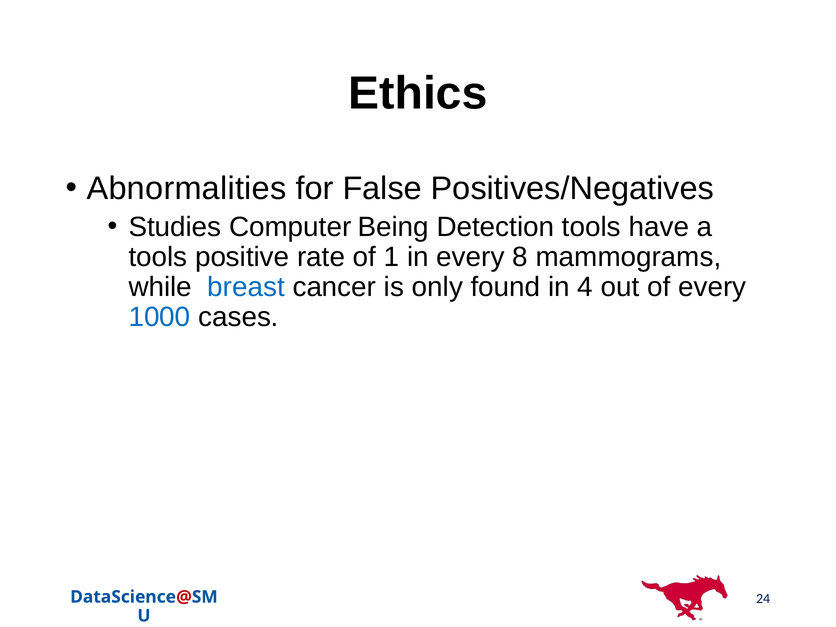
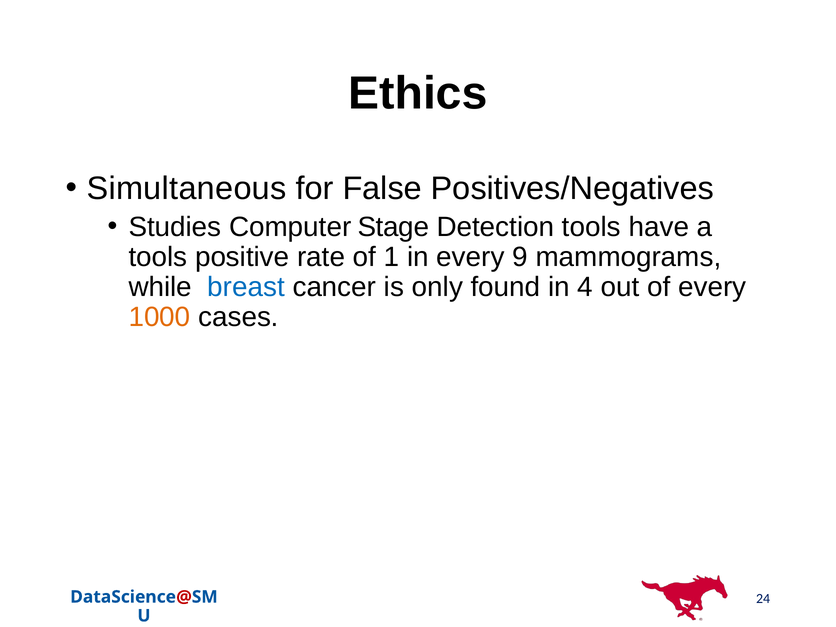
Abnormalities: Abnormalities -> Simultaneous (187, 188)
Being: Being -> Stage (393, 227)
8: 8 -> 9 (520, 257)
1000 colour: blue -> orange (159, 317)
